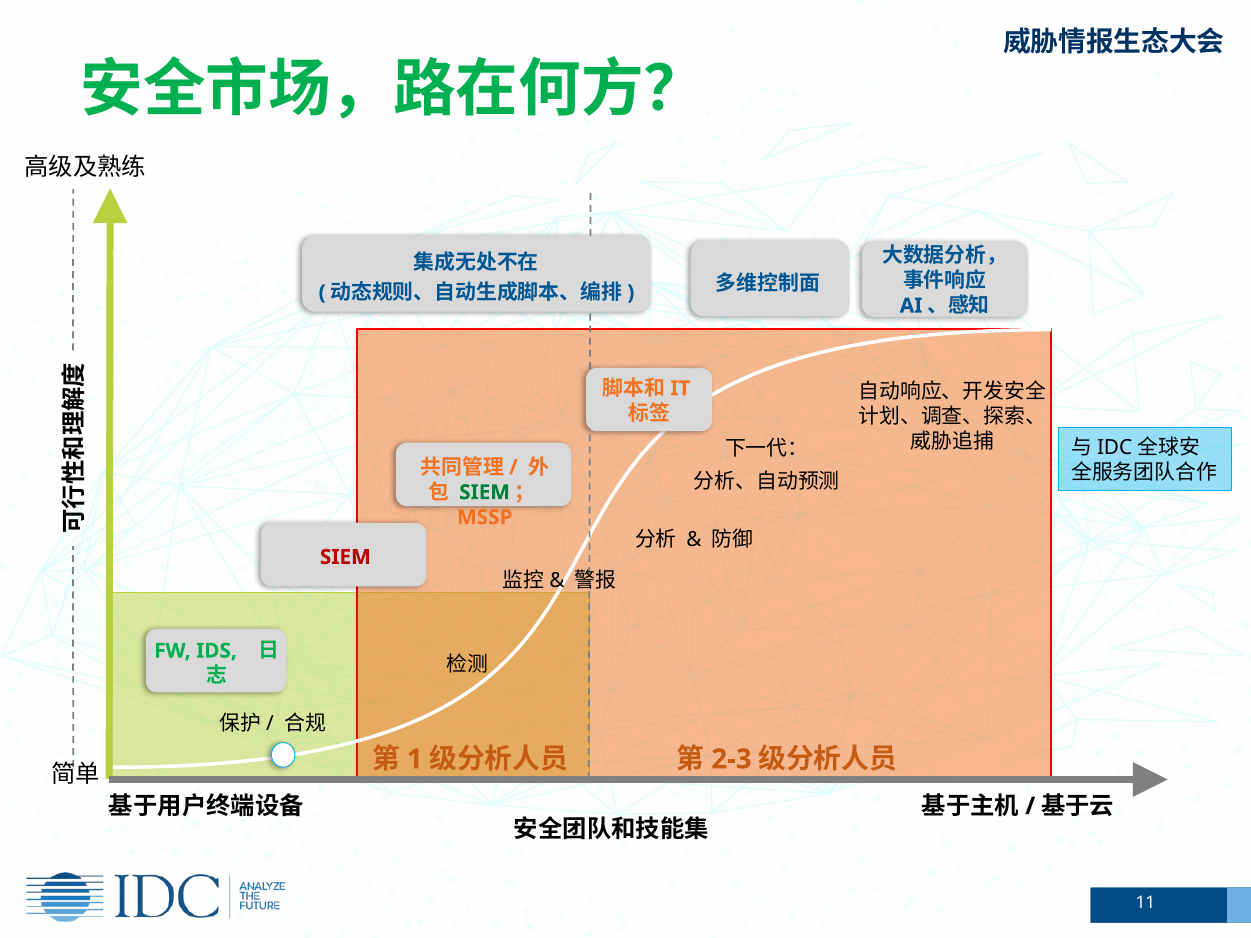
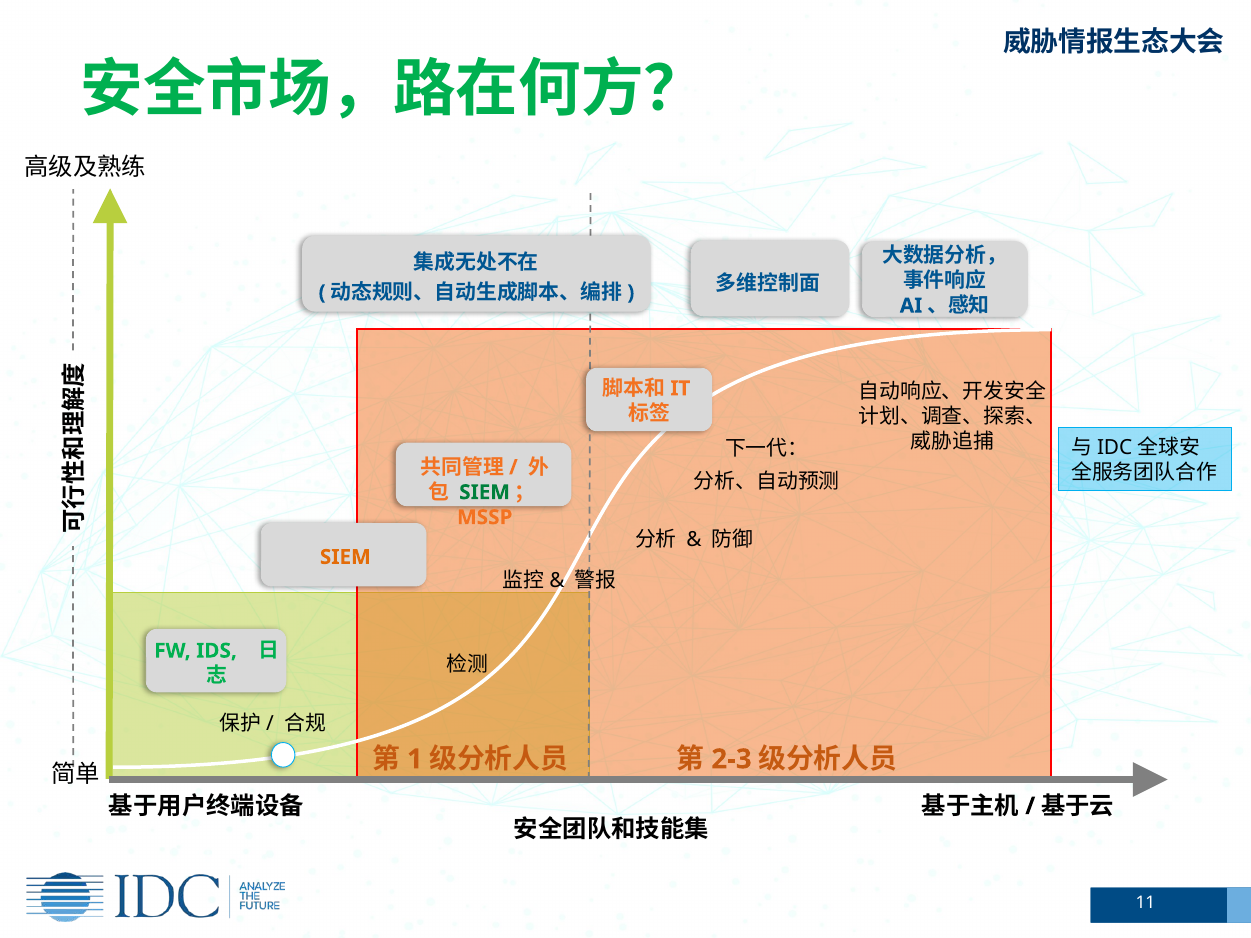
SIEM colour: red -> orange (345, 557)
